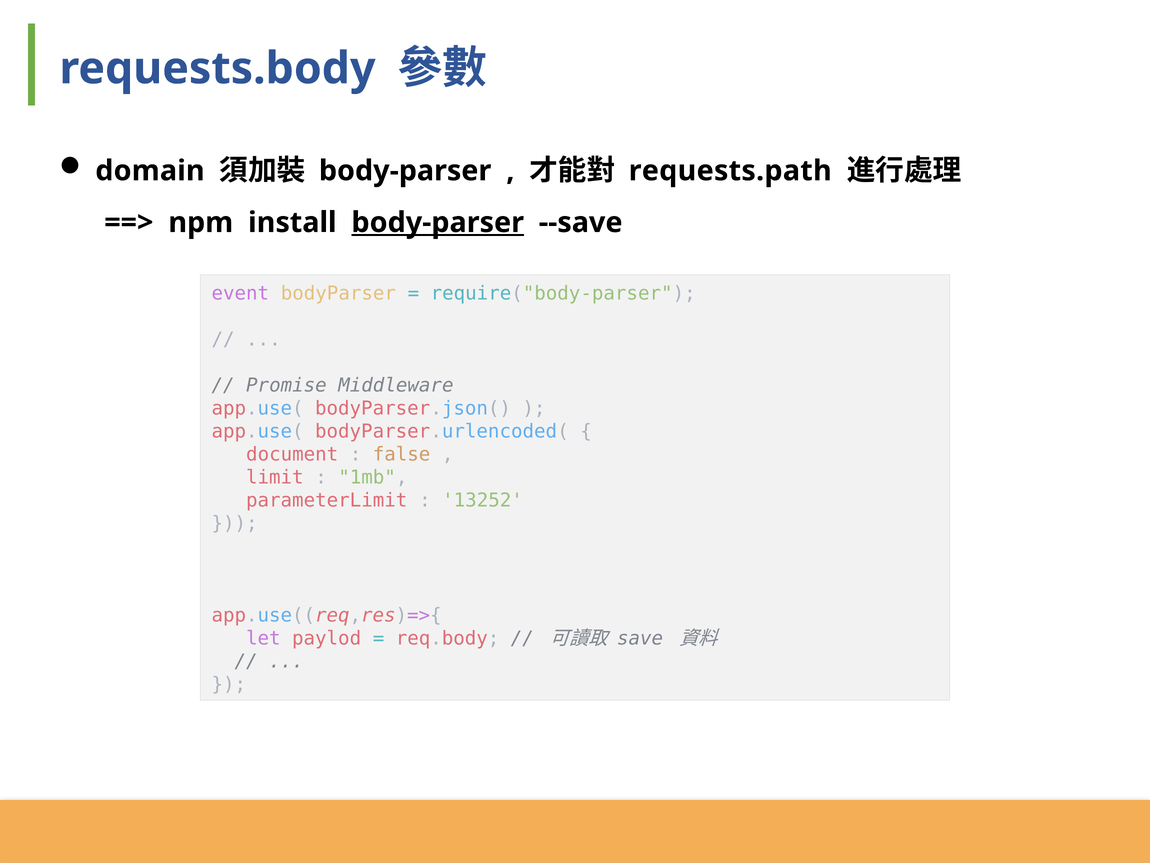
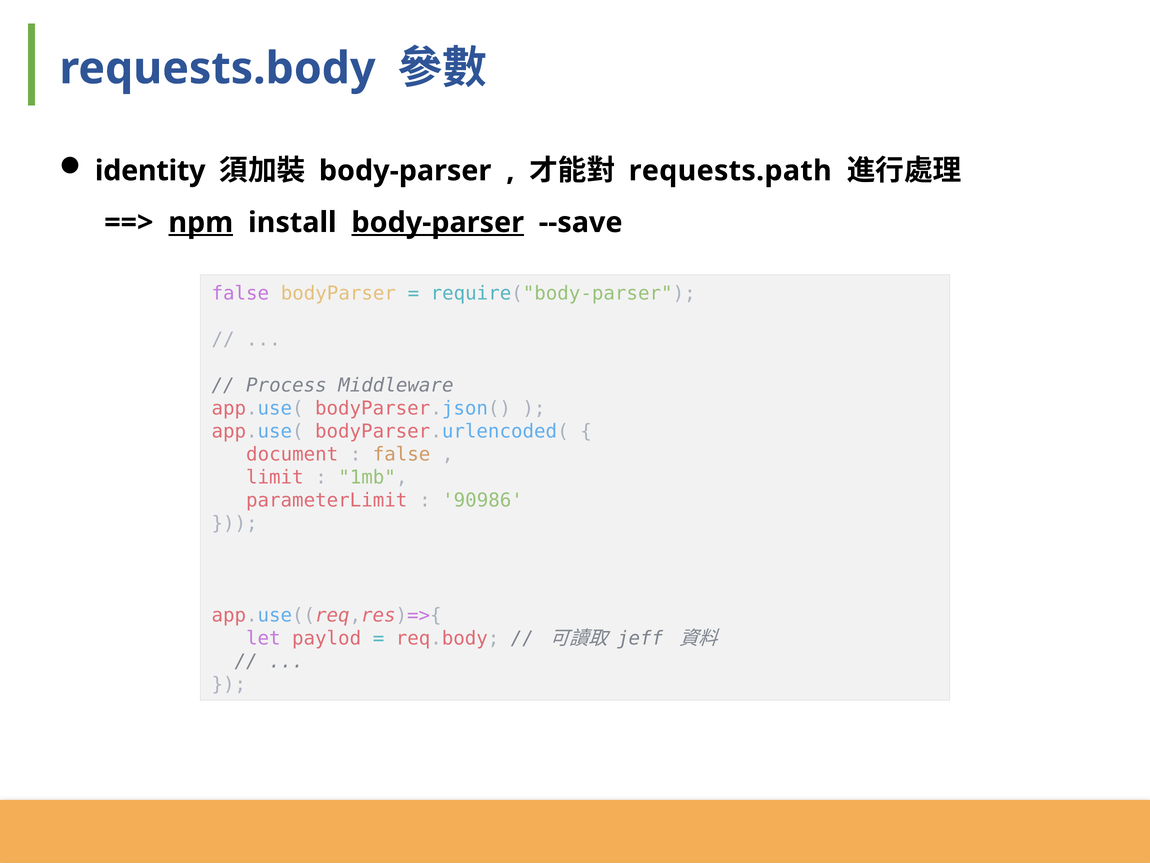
domain: domain -> identity (150, 171)
npm underline: none -> present (201, 222)
event: event -> false (240, 293)
Promise: Promise -> Process (286, 385)
13252: 13252 -> 90986 (483, 500)
save: save -> jeff (640, 638)
